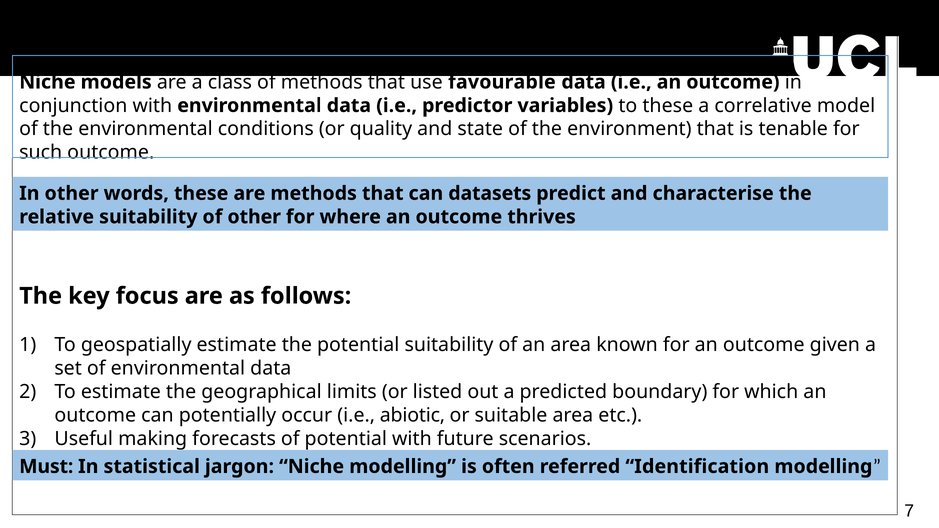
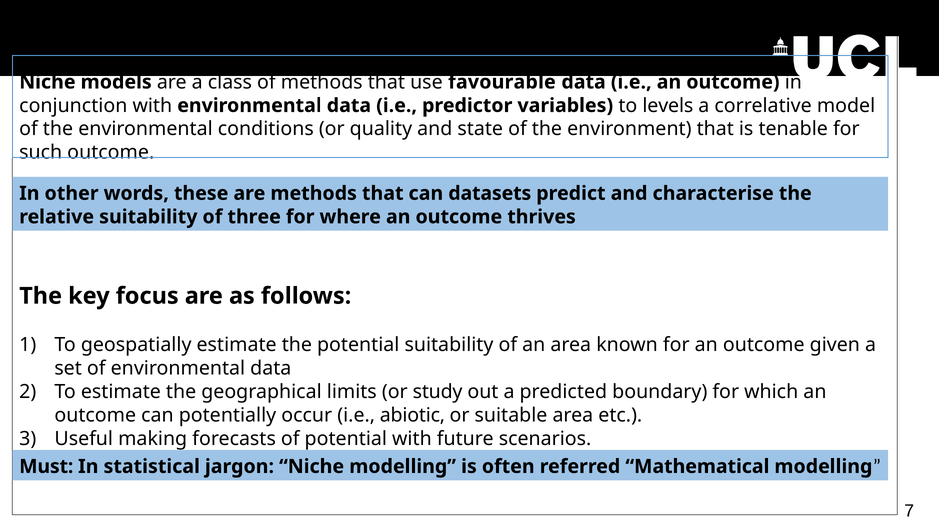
to these: these -> levels (668, 106)
of other: other -> three (254, 217)
listed: listed -> study (438, 392)
Identification: Identification -> Mathematical (697, 467)
